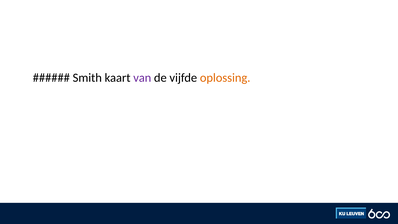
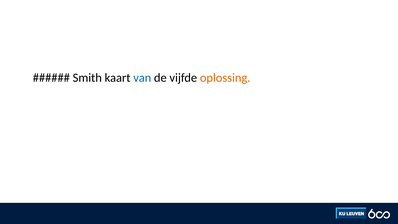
van colour: purple -> blue (142, 78)
